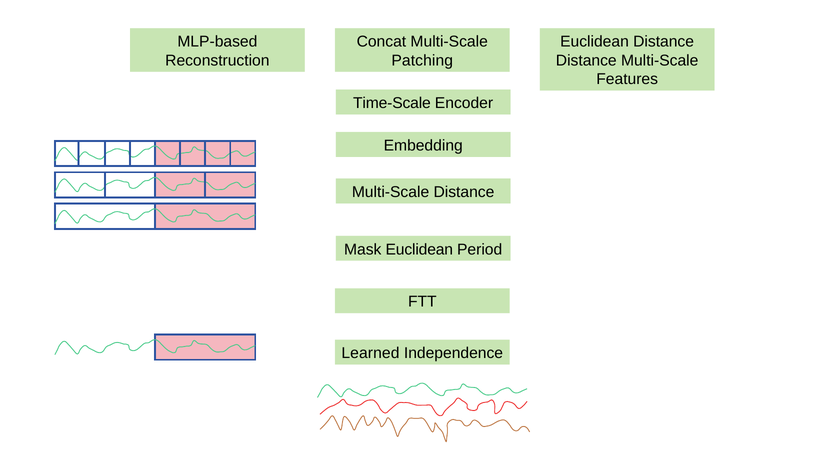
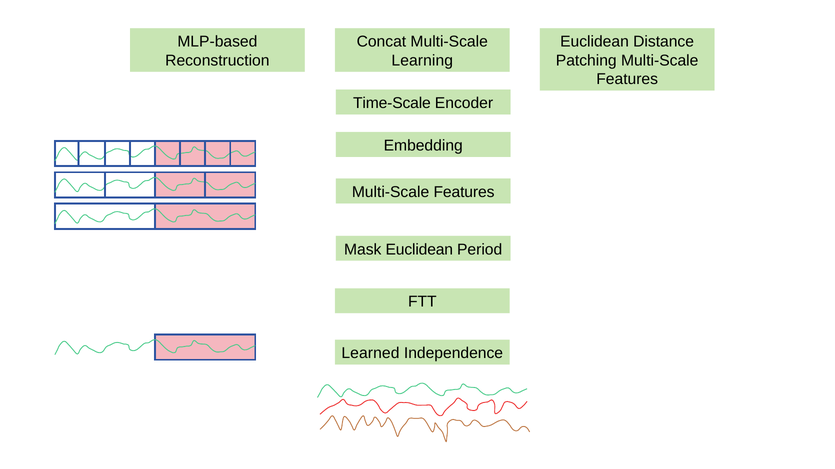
Patching: Patching -> Learning (422, 61)
Distance: Distance -> Patching (586, 61)
Distance: Distance -> Features (464, 192)
